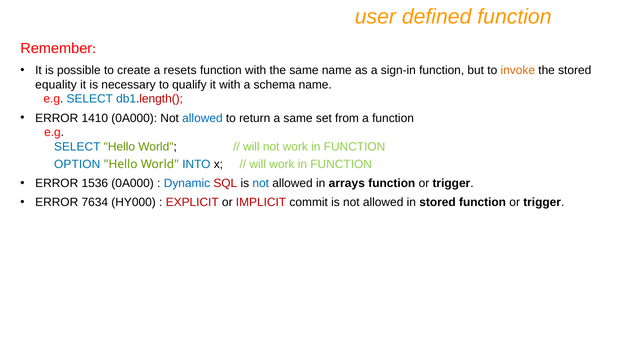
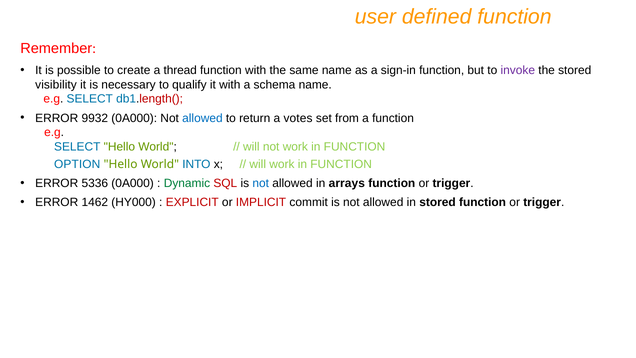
resets: resets -> thread (180, 70)
invoke colour: orange -> purple (518, 70)
equality: equality -> visibility (56, 85)
1410: 1410 -> 9932 (95, 118)
a same: same -> votes (298, 118)
1536: 1536 -> 5336 (95, 183)
Dynamic colour: blue -> green (187, 183)
7634: 7634 -> 1462 (95, 202)
